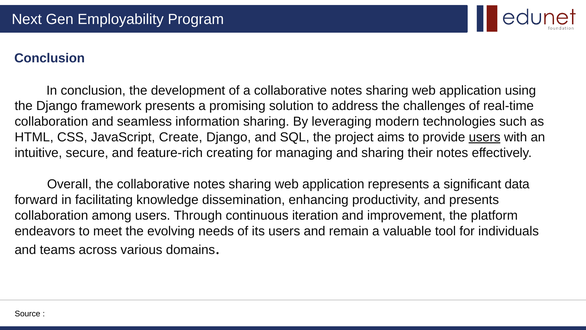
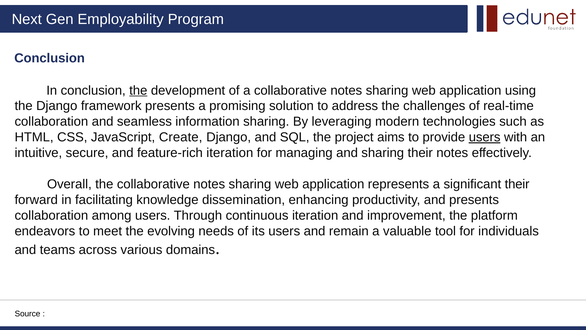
the underline: none -> present (138, 90)
feature-rich creating: creating -> iteration (230, 153)
significant data: data -> their (517, 184)
